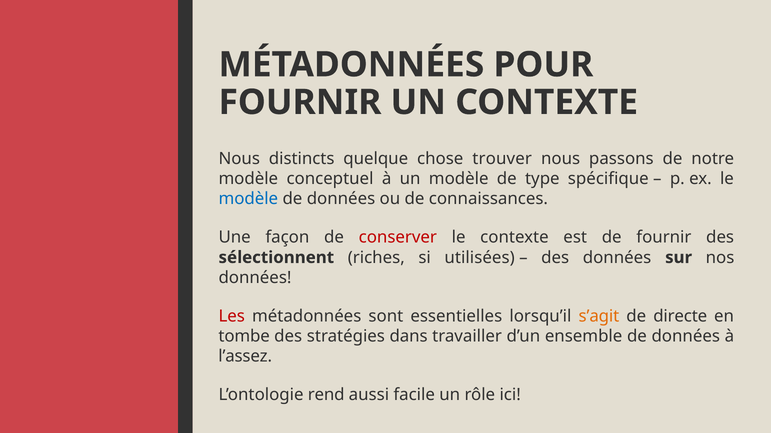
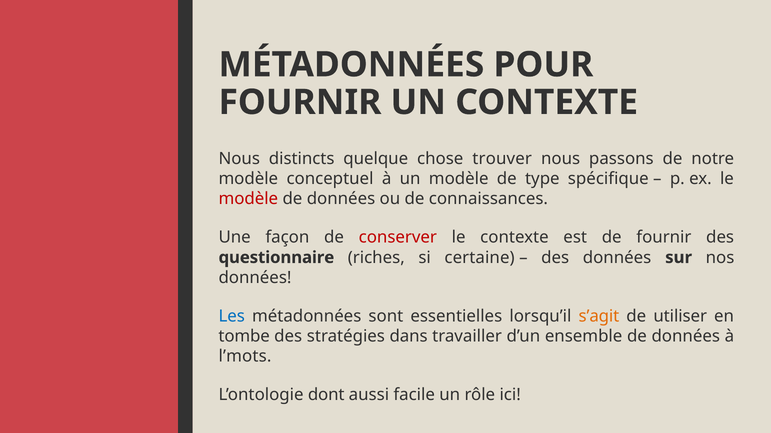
modèle colour: blue -> red (248, 199)
sélectionnent: sélectionnent -> questionnaire (276, 258)
utilisées: utilisées -> certaine (480, 258)
Les colour: red -> blue (232, 316)
directe: directe -> utiliser (680, 316)
l’assez: l’assez -> l’mots (245, 357)
rend: rend -> dont (326, 395)
